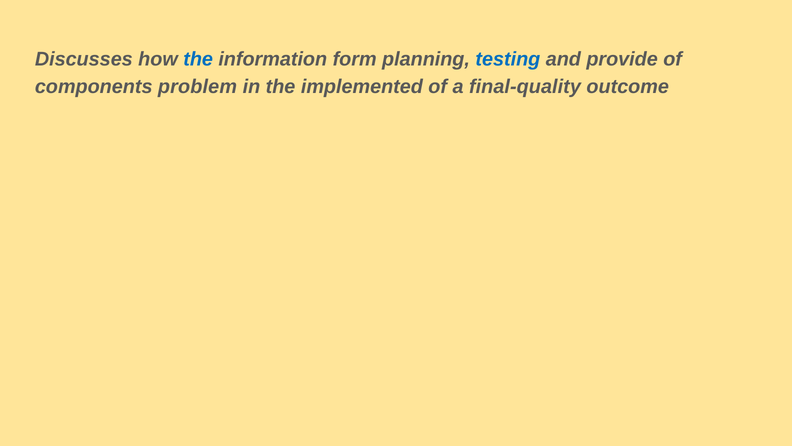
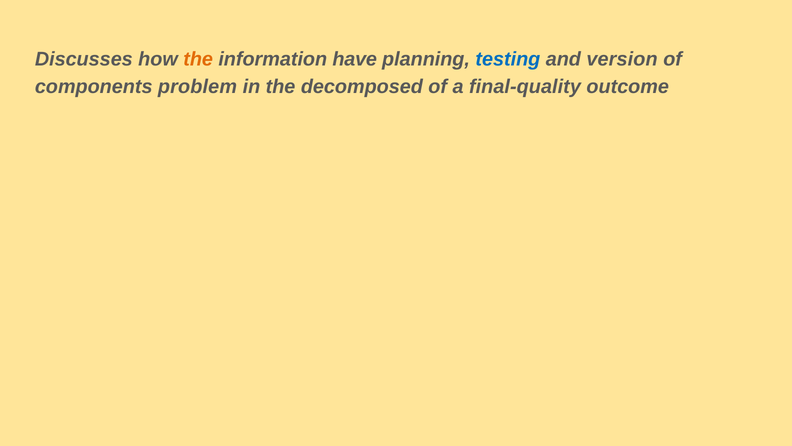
the colour: blue -> orange (198, 59)
form: form -> have (355, 59)
provide: provide -> version (622, 59)
implemented: implemented -> decomposed (362, 87)
